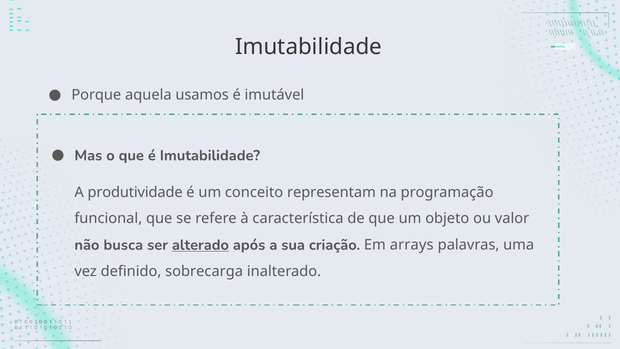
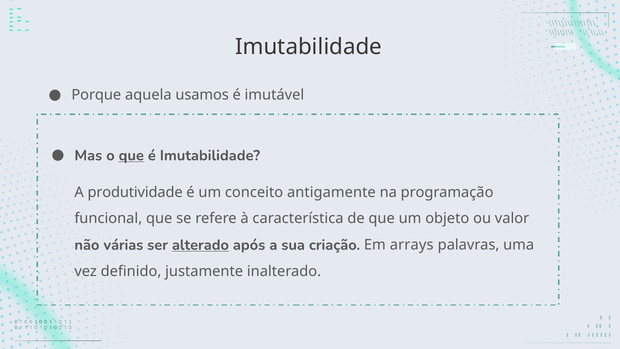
que underline: none -> present (131, 155)
representam: representam -> antigamente (331, 192)
busca: busca -> várias (123, 245)
sobrecarga: sobrecarga -> justamente (204, 271)
